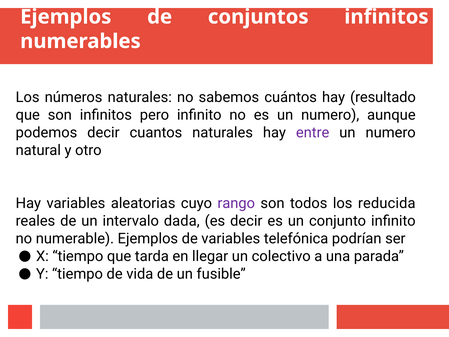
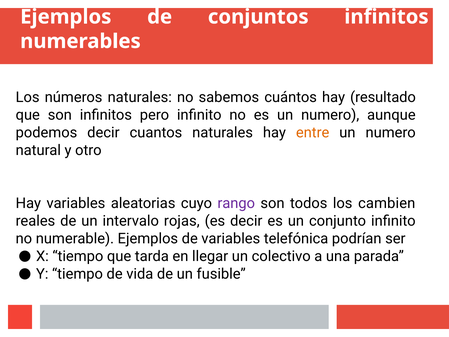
entre colour: purple -> orange (313, 133)
reducida: reducida -> cambien (387, 203)
dada: dada -> rojas (182, 221)
